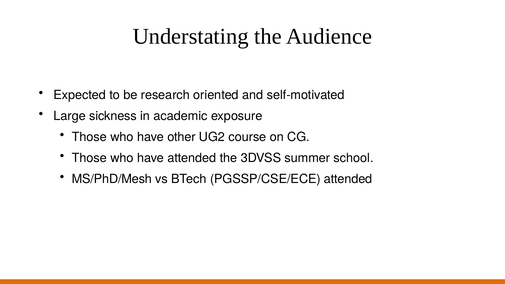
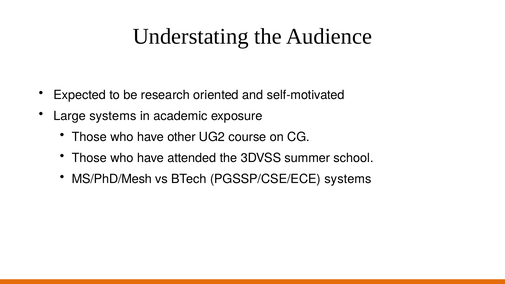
Large sickness: sickness -> systems (113, 116)
PGSSP/CSE/ECE attended: attended -> systems (348, 179)
